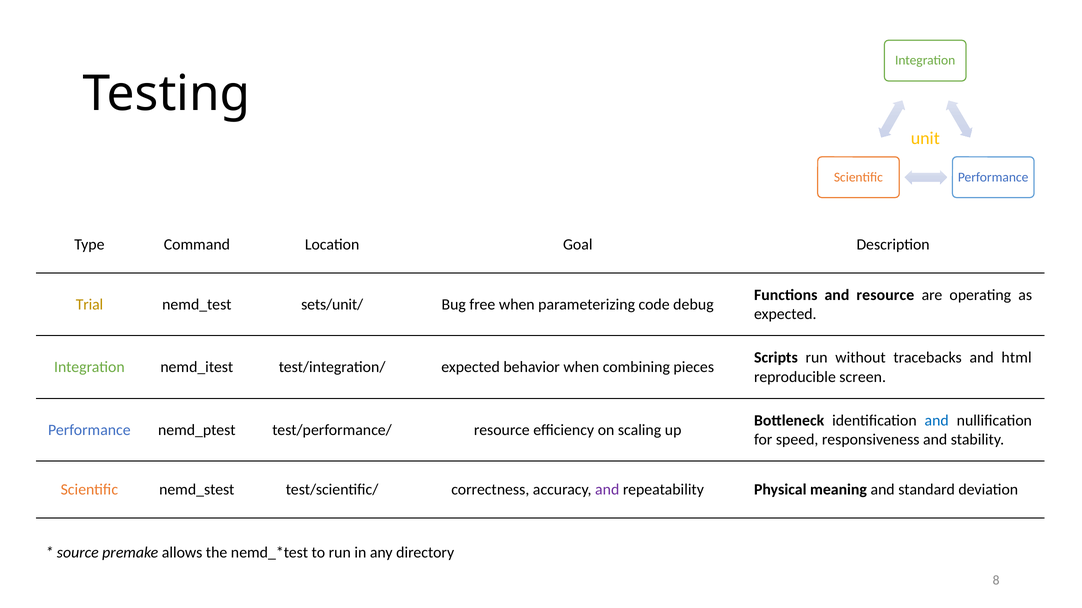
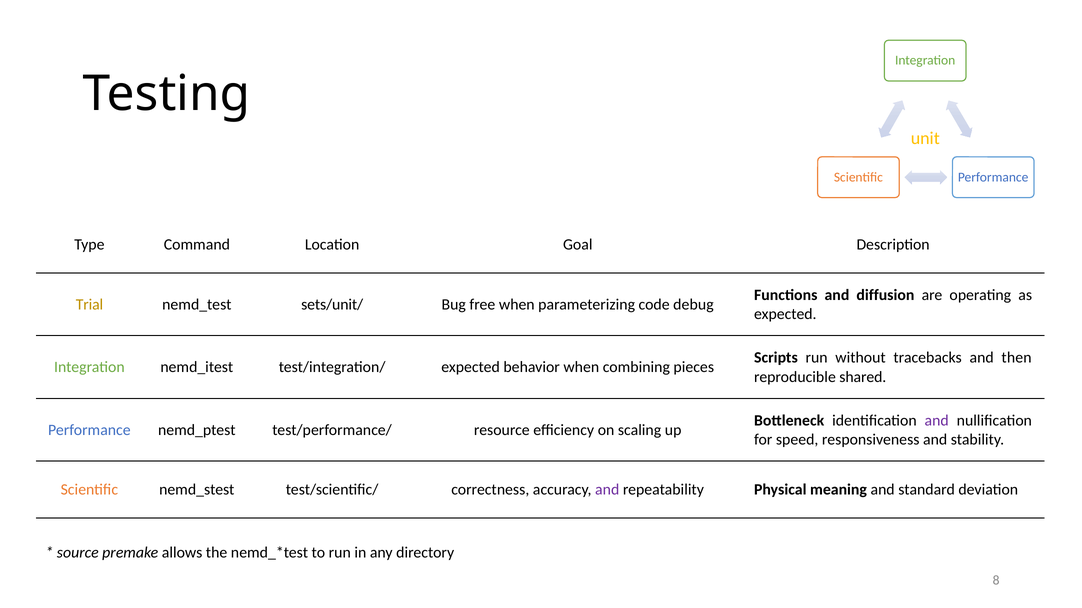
and resource: resource -> diffusion (885, 295)
html: html -> then (1017, 358)
screen: screen -> shared (863, 377)
and colour: blue -> purple (937, 421)
